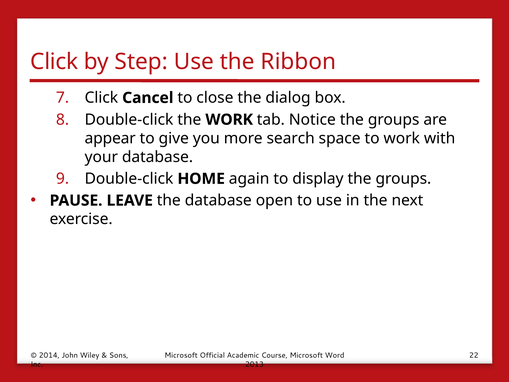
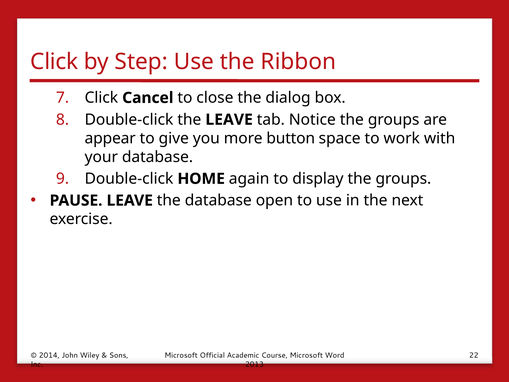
the WORK: WORK -> LEAVE (229, 120)
search: search -> button (291, 138)
